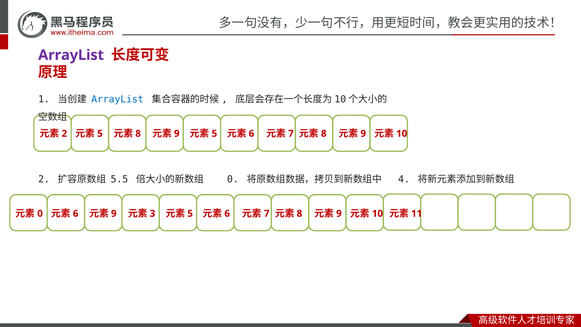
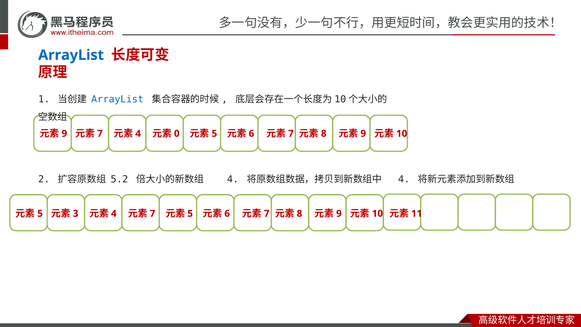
ArrayList colour: purple -> blue (71, 55)
2: 2 -> 9 (64, 134)
5: 5 -> 7 (100, 134)
8: 8 -> 4 (138, 134)
9: 9 -> 0 (177, 134)
5.5: 5.5 -> 5.2 (119, 179)
0: 0 -> 4 (233, 179)
0: 0 -> 5 (40, 213)
6: 6 -> 3 (76, 213)
9: 9 -> 4 (114, 213)
3: 3 -> 7 (152, 213)
